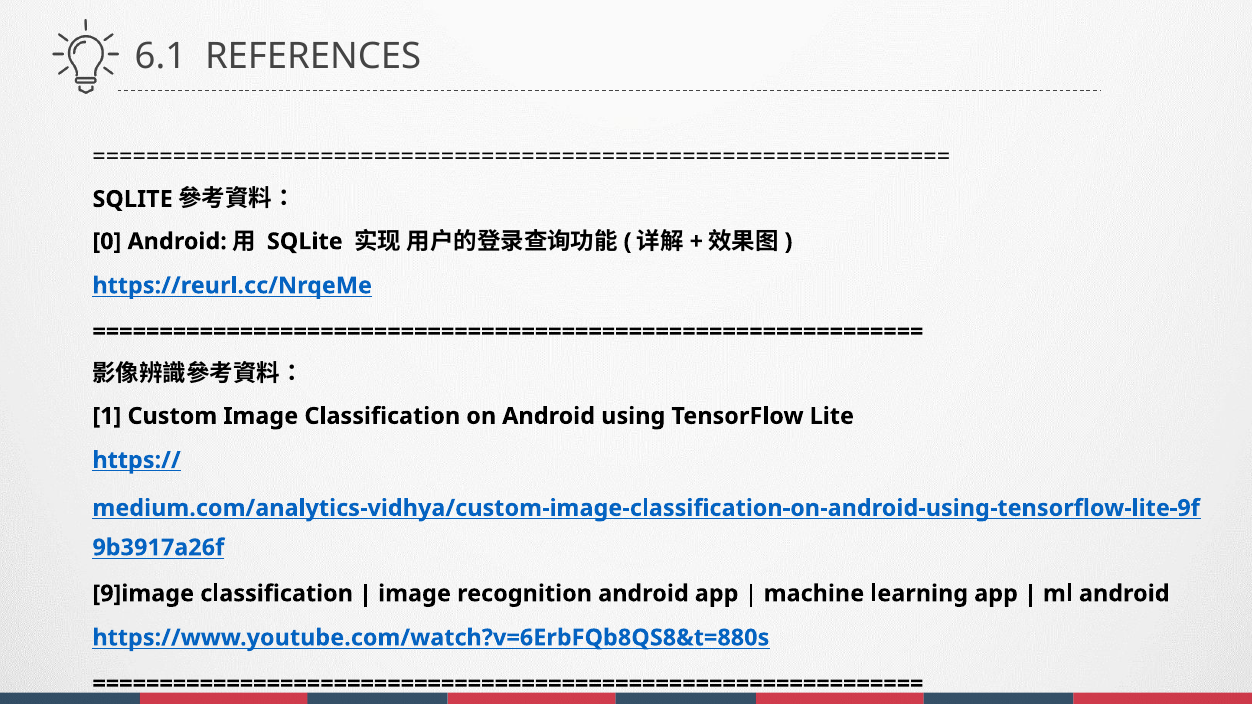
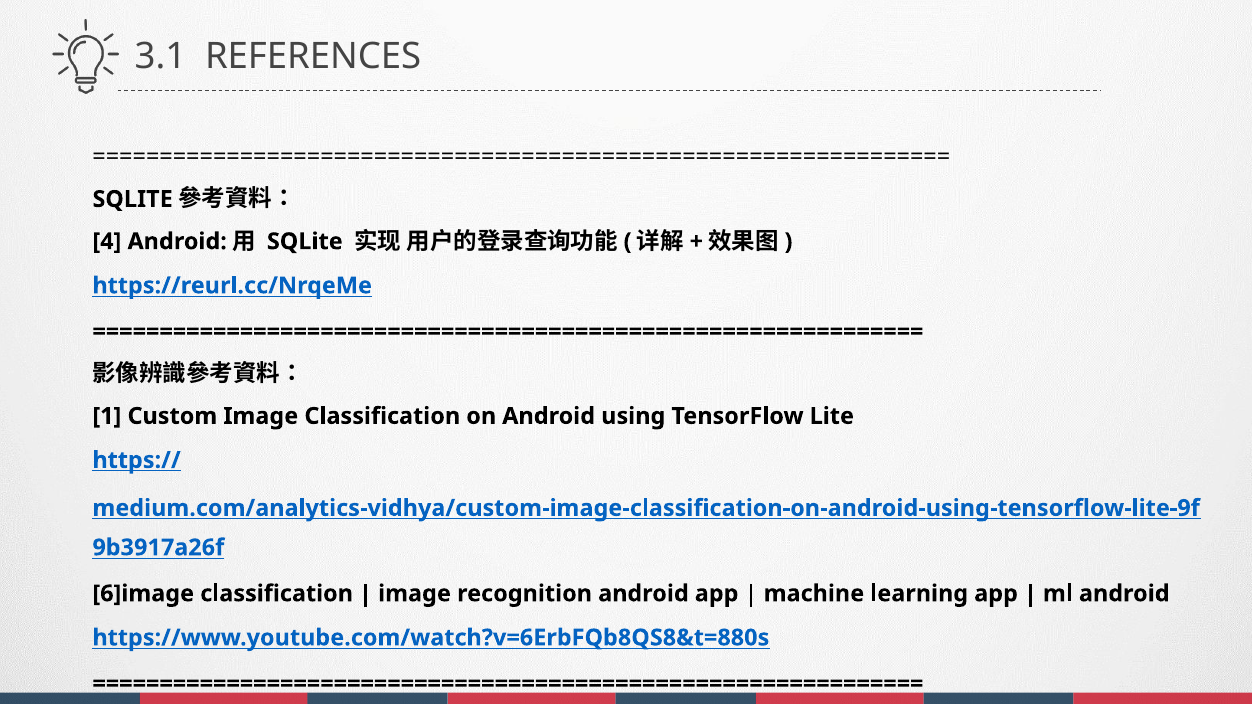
6.1: 6.1 -> 3.1 (160, 57)
0: 0 -> 4 (107, 242)
9]image: 9]image -> 6]image (143, 594)
